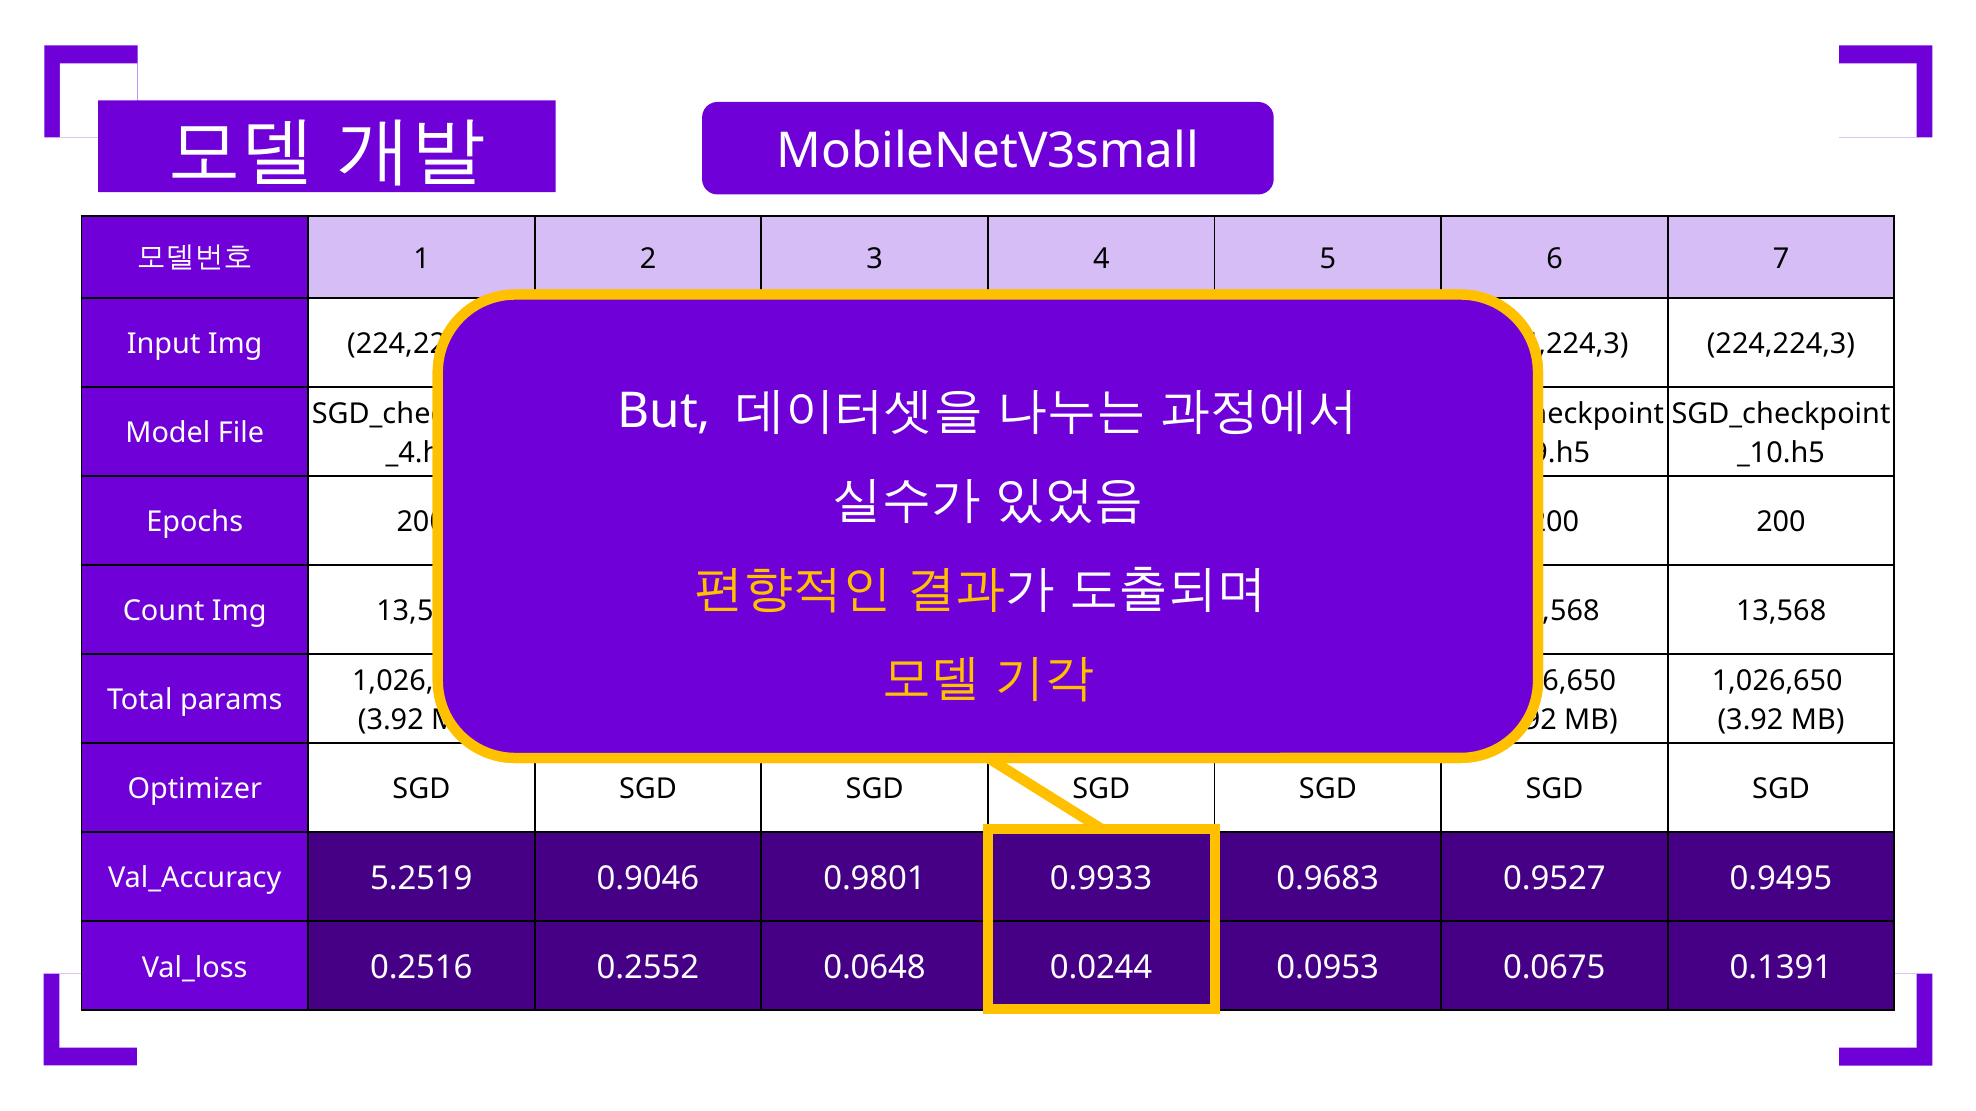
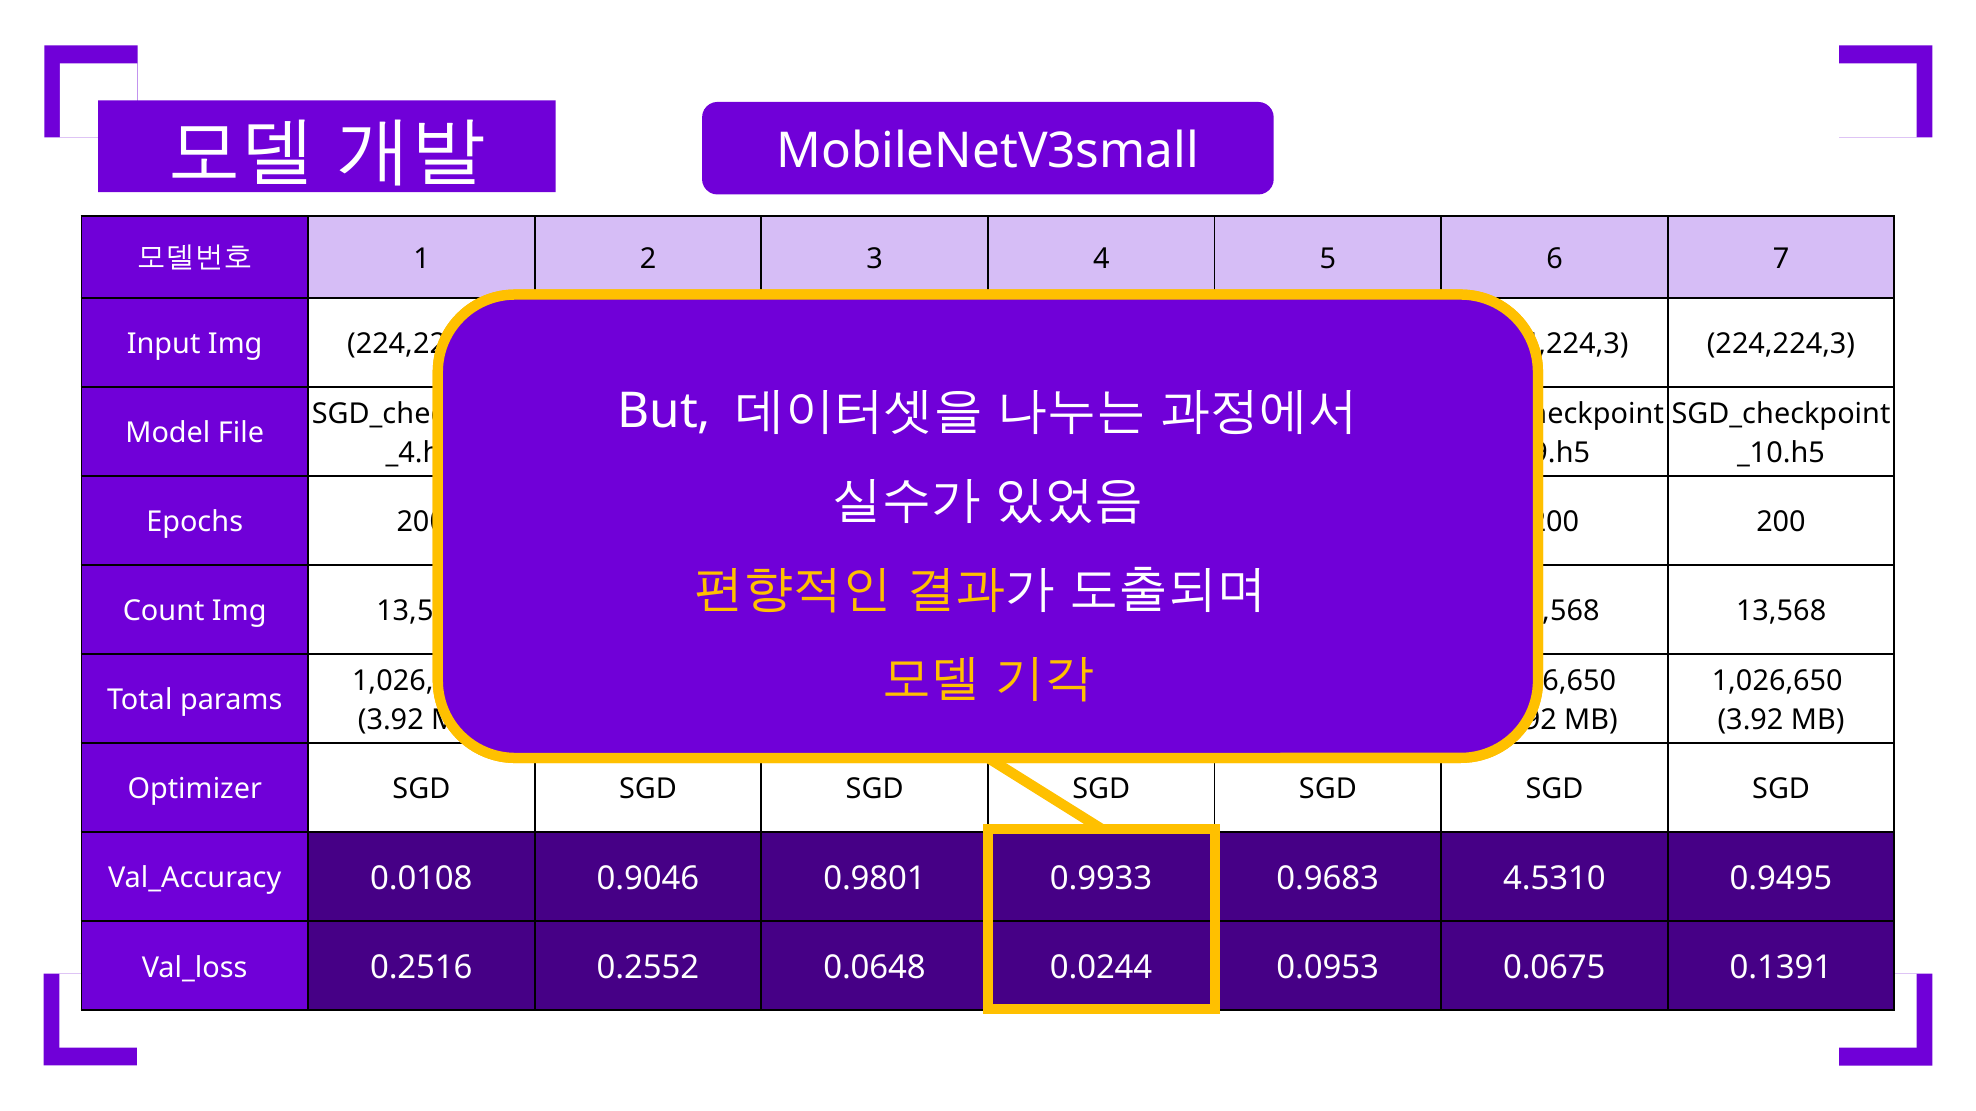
5.2519: 5.2519 -> 0.0108 (421, 879)
0.9527: 0.9527 -> 4.5310 (1554, 879)
